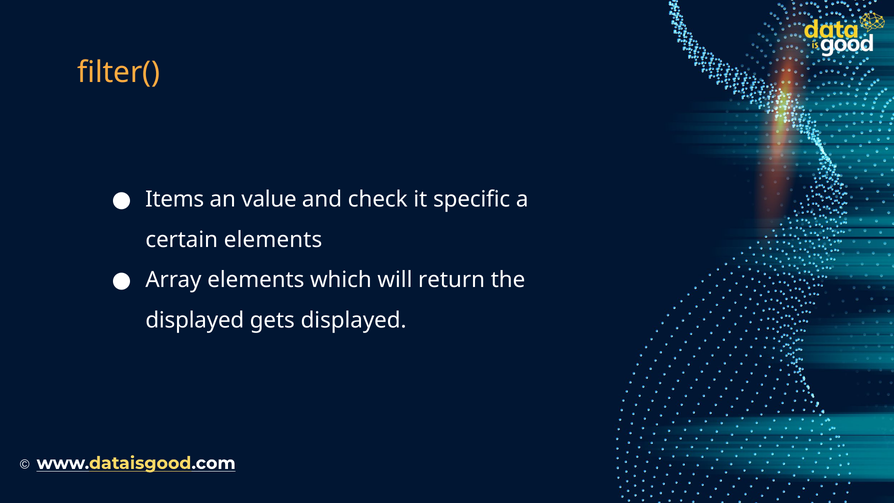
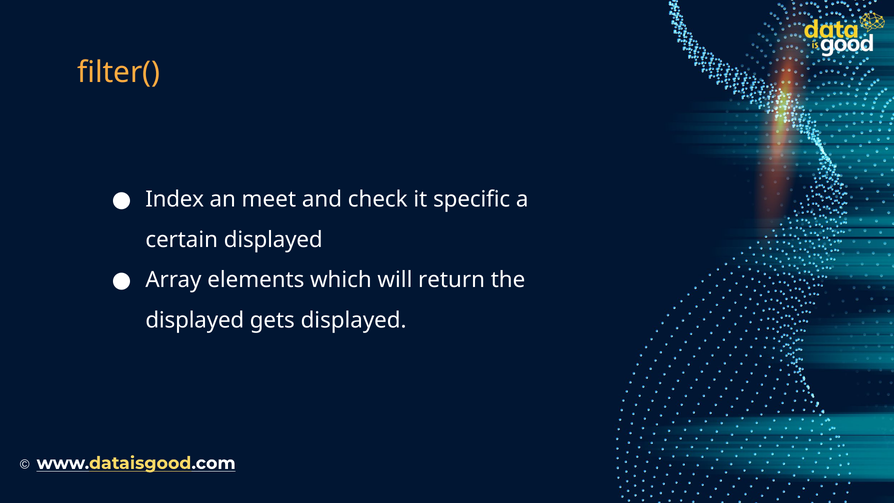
Items: Items -> Index (175, 200)
value: value -> meet (269, 200)
certain elements: elements -> displayed (273, 240)
